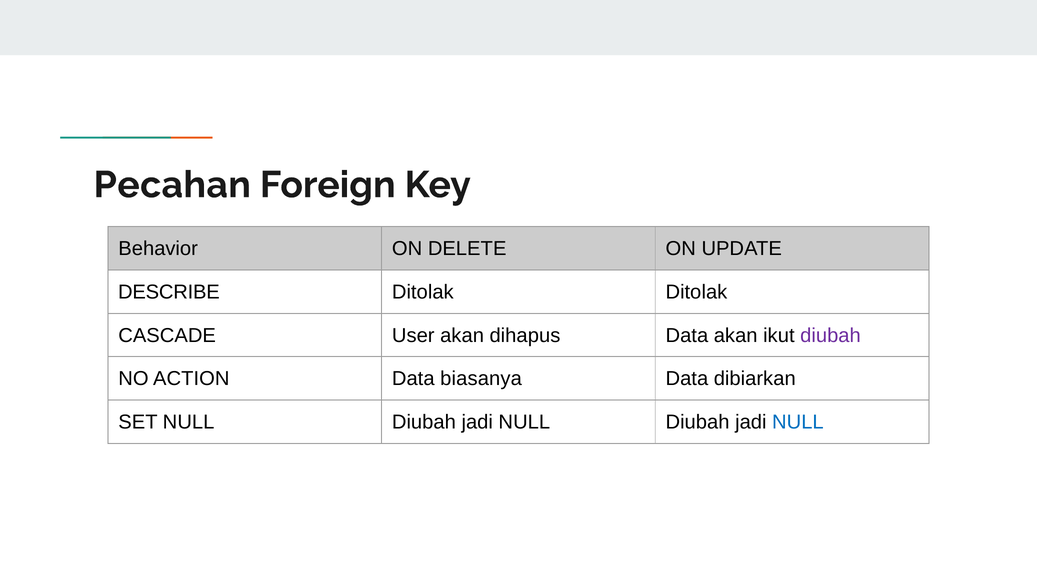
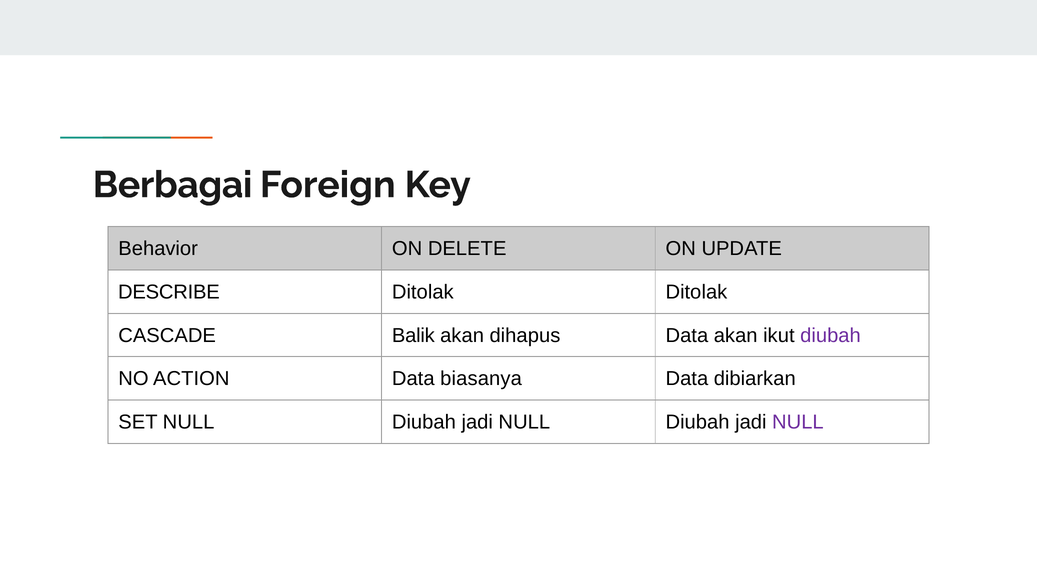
Pecahan: Pecahan -> Berbagai (173, 185)
User: User -> Balik (413, 336)
NULL colour: blue -> purple (798, 422)
